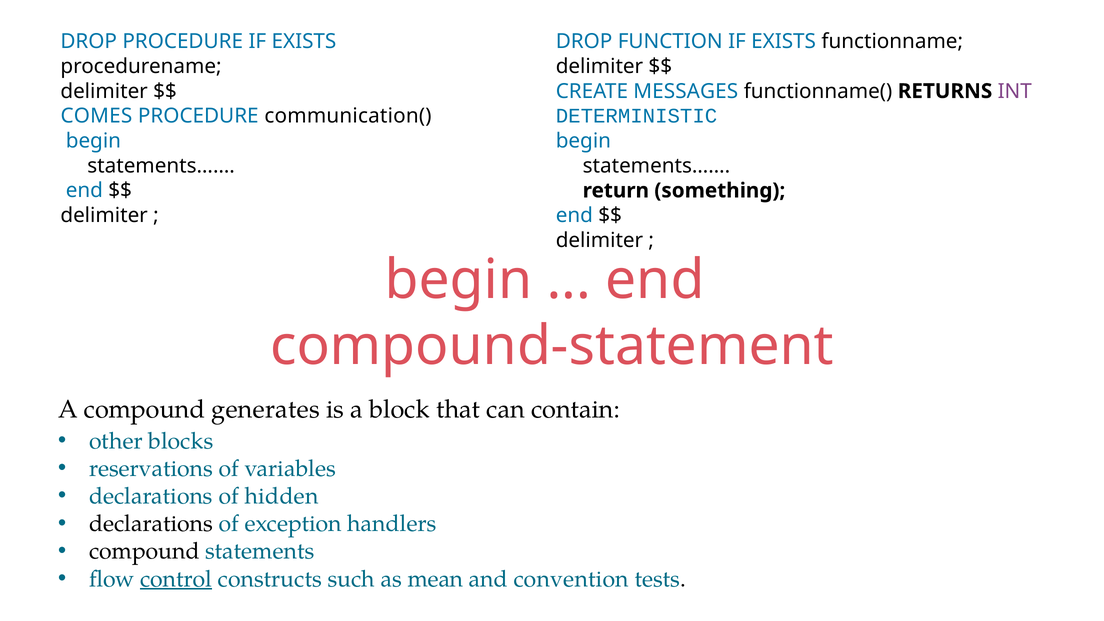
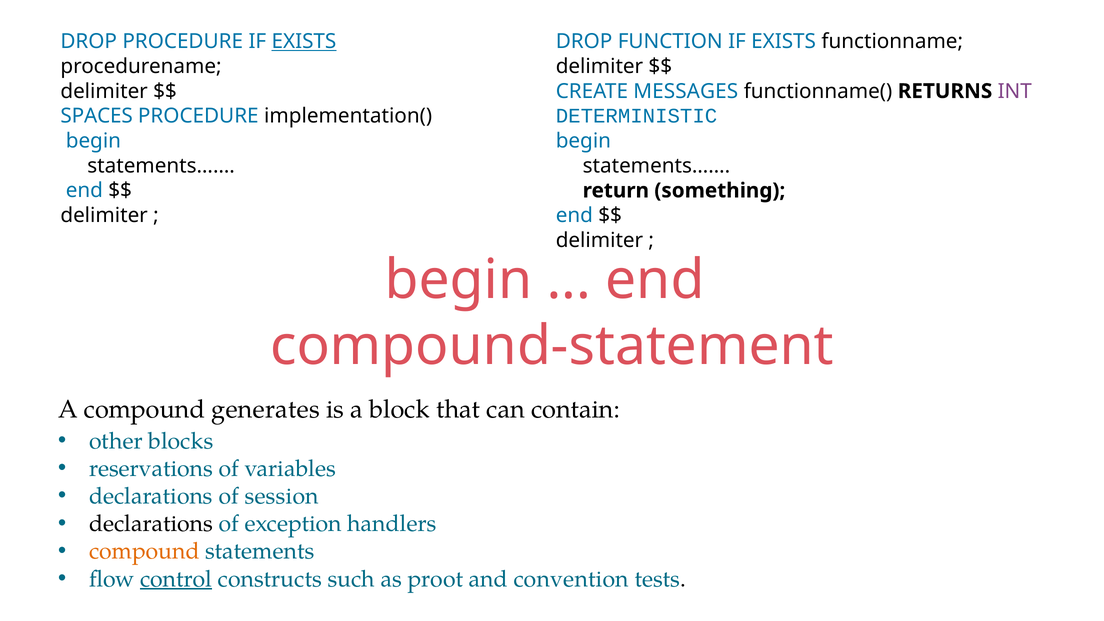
EXISTS underline: none -> present (304, 42)
COMES: COMES -> SPACES (97, 116)
communication(: communication( -> implementation( (348, 116)
hidden: hidden -> session (282, 496)
compound colour: black -> orange (144, 551)
mean: mean -> proot (435, 579)
